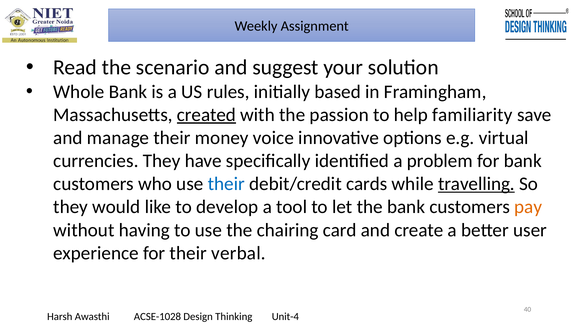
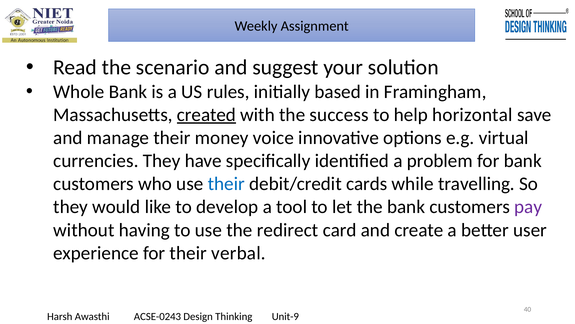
passion: passion -> success (339, 115)
familiarity: familiarity -> horizontal (472, 115)
travelling underline: present -> none (476, 184)
pay colour: orange -> purple (528, 207)
chairing: chairing -> redirect (288, 230)
ACSE-1028: ACSE-1028 -> ACSE-0243 (157, 316)
Unit-4: Unit-4 -> Unit-9 (285, 316)
